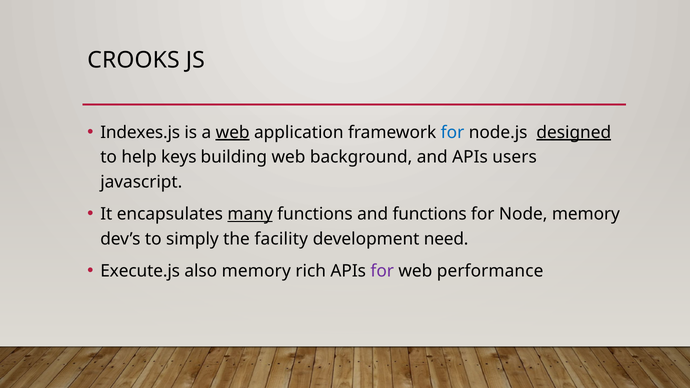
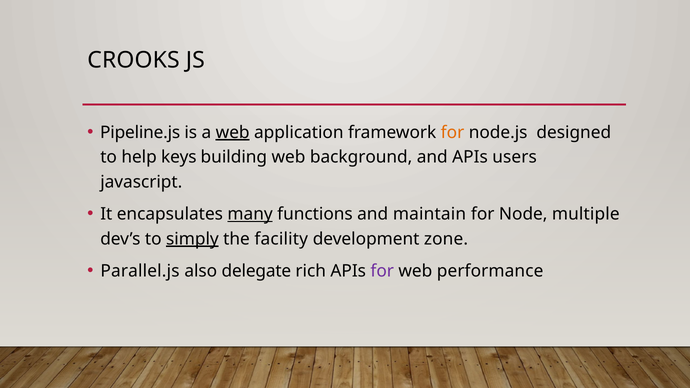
Indexes.js: Indexes.js -> Pipeline.js (140, 132)
for colour: blue -> orange (453, 132)
designed underline: present -> none (574, 132)
and functions: functions -> maintain (429, 214)
Node memory: memory -> multiple (586, 214)
simply underline: none -> present (192, 239)
need: need -> zone (446, 239)
Execute.js: Execute.js -> Parallel.js (140, 271)
also memory: memory -> delegate (256, 271)
